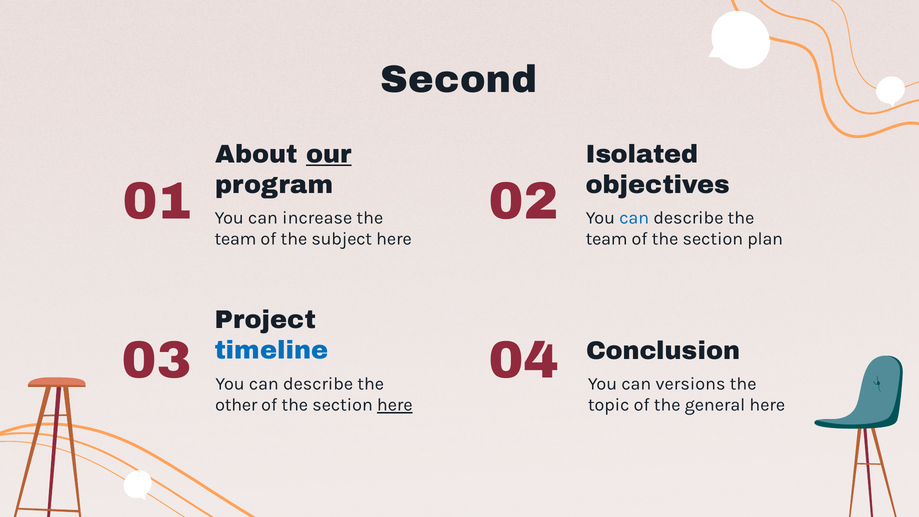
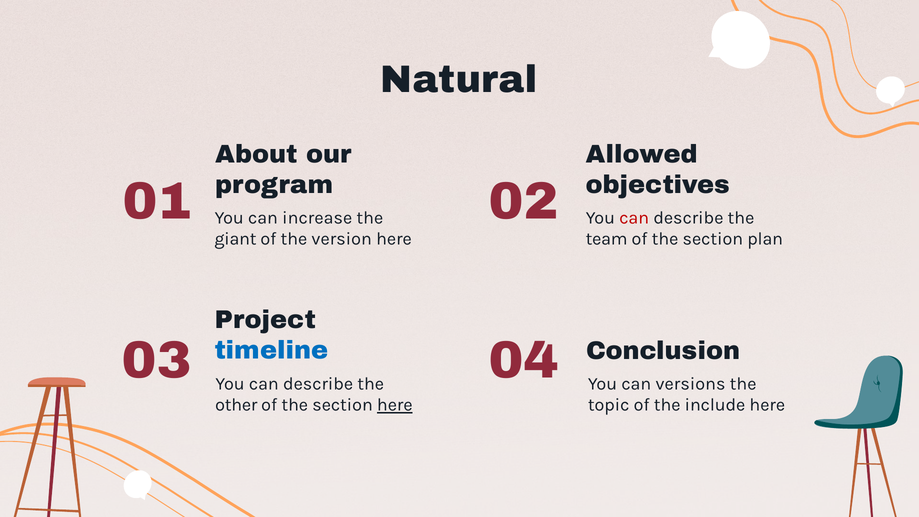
Second: Second -> Natural (459, 80)
our underline: present -> none (329, 154)
Isolated: Isolated -> Allowed (642, 154)
can colour: blue -> red (634, 218)
team: team -> giant (235, 239)
subject: subject -> version (342, 239)
general: general -> include (715, 405)
